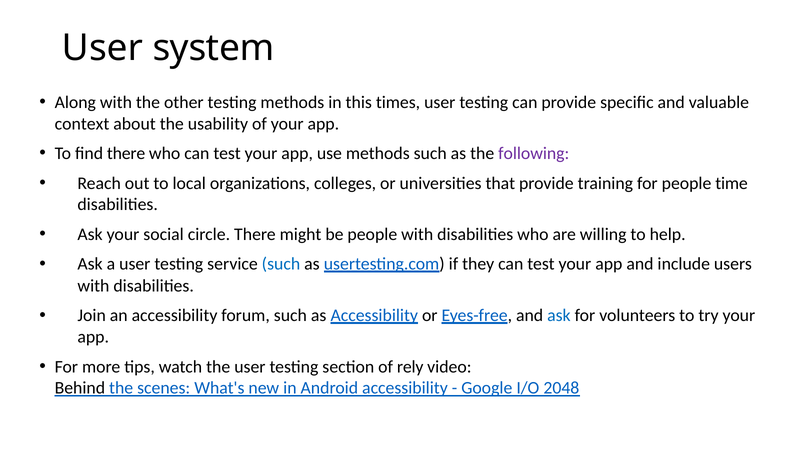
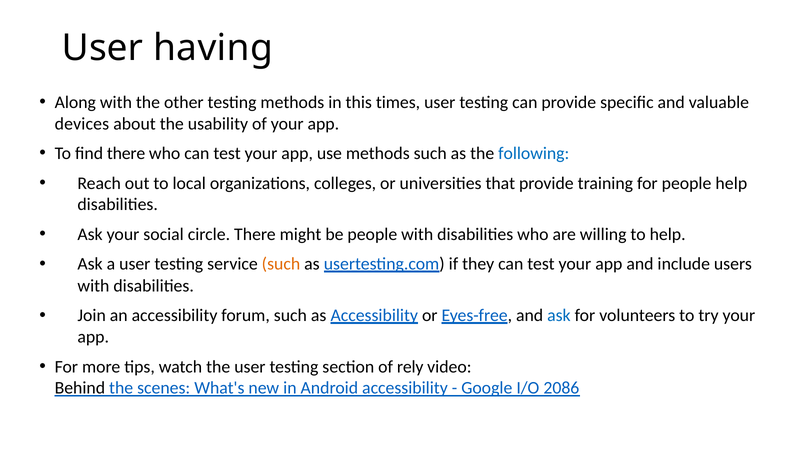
system: system -> having (213, 48)
context: context -> devices (82, 124)
following colour: purple -> blue (534, 154)
people time: time -> help (731, 183)
such colour: blue -> orange (281, 264)
2048: 2048 -> 2086 (561, 388)
